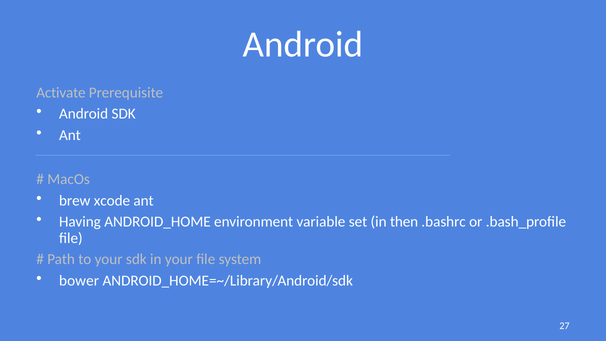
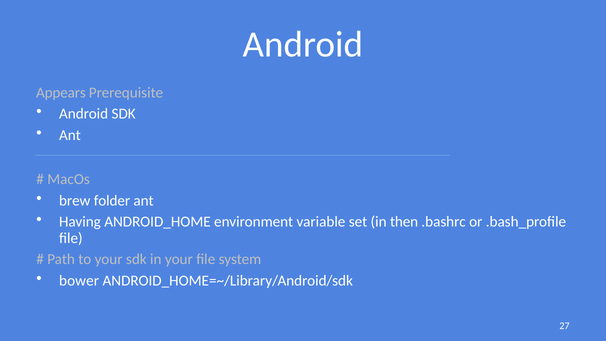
Activate: Activate -> Appears (61, 93)
xcode: xcode -> folder (112, 201)
